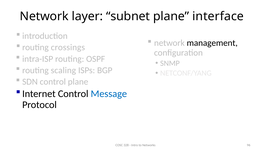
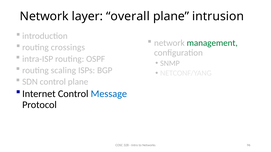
subnet: subnet -> overall (128, 16)
interface: interface -> intrusion (218, 16)
management colour: black -> green (212, 43)
